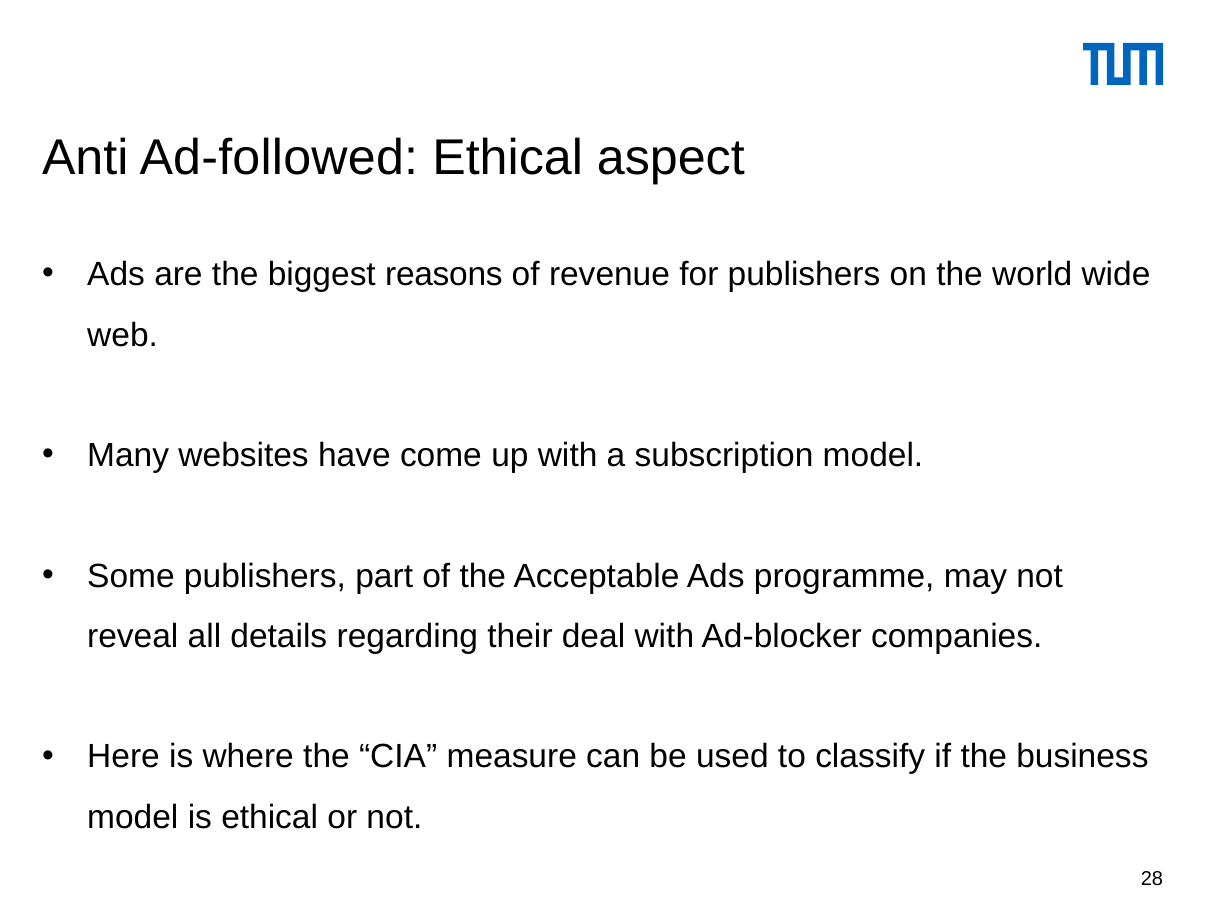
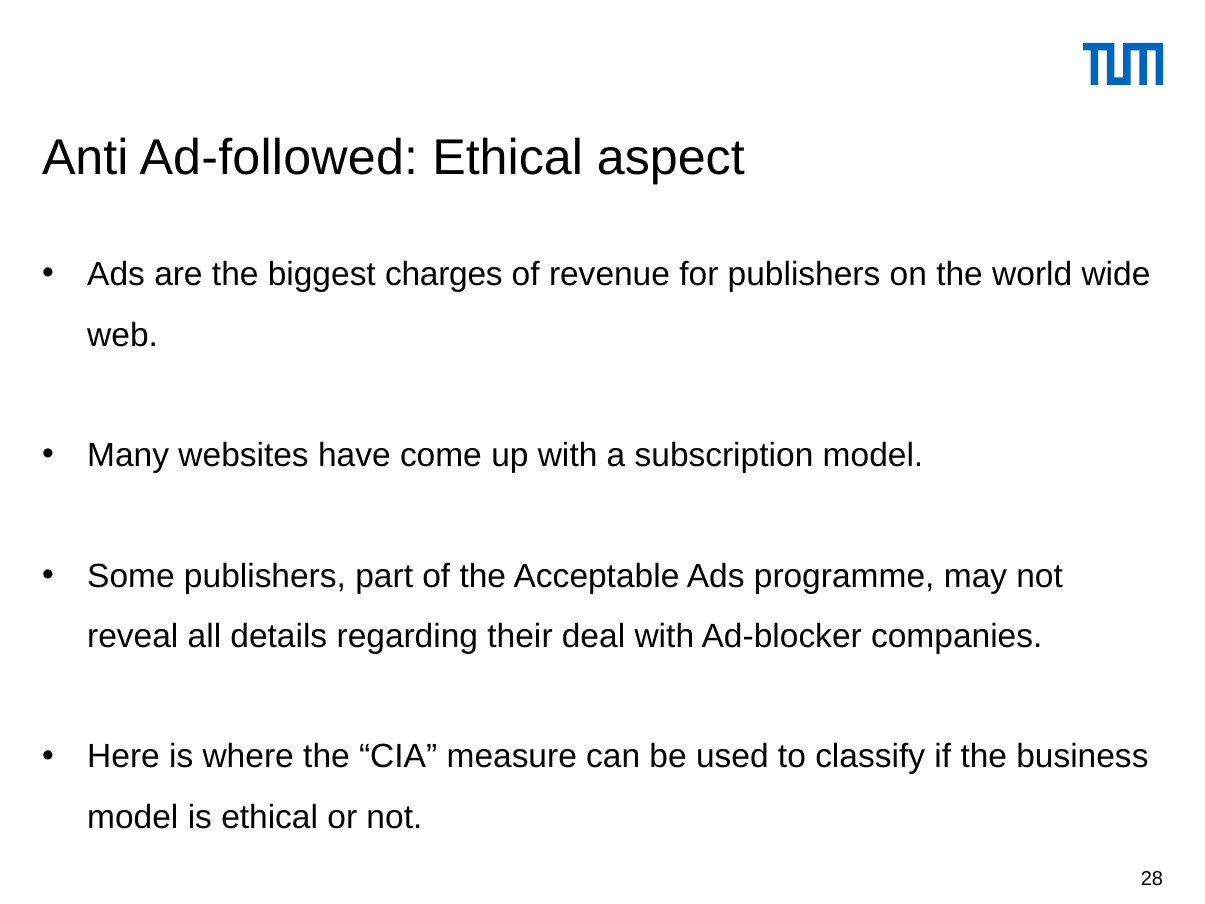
reasons: reasons -> charges (444, 275)
